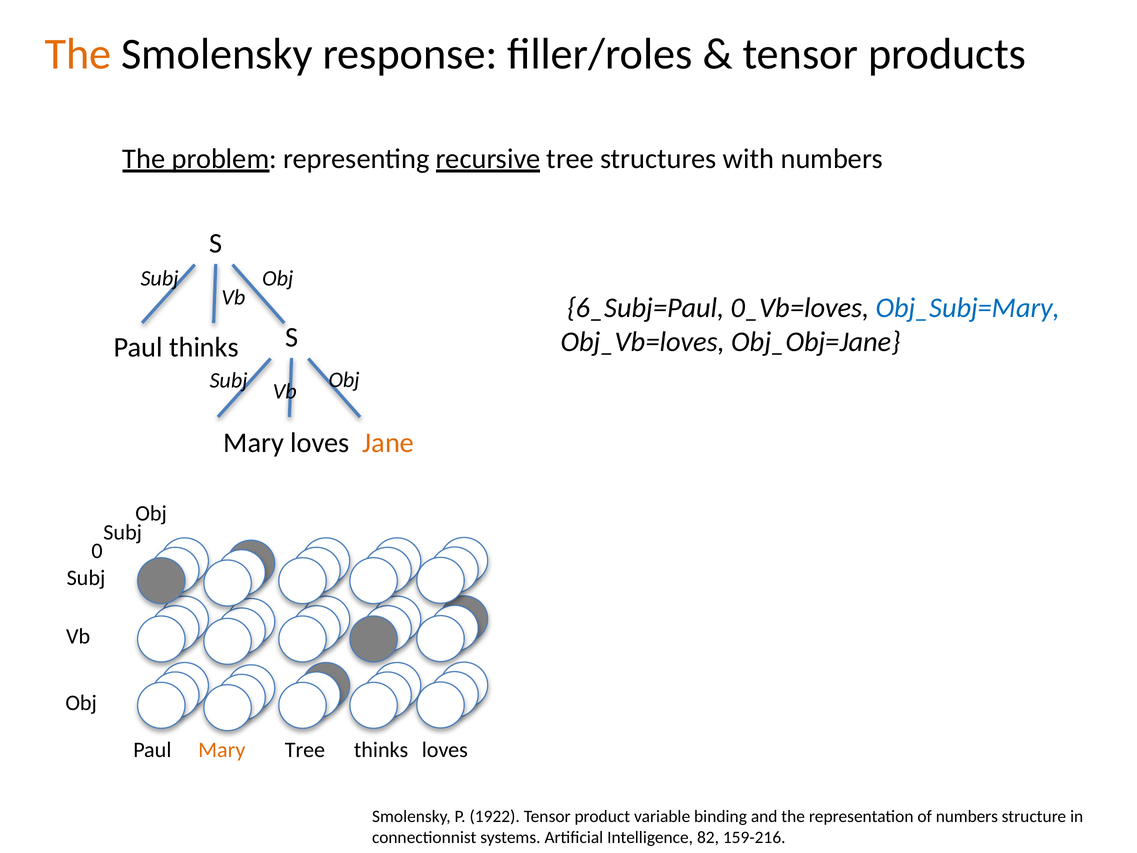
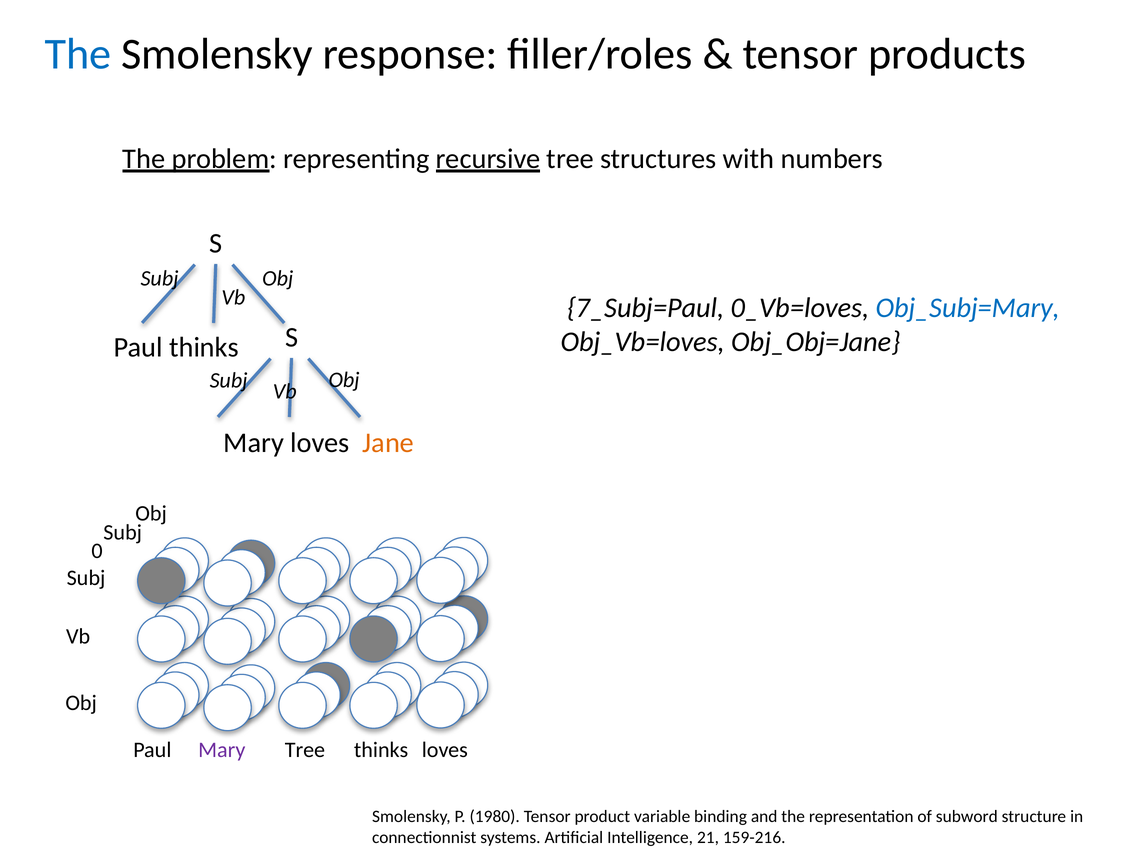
The colour: orange -> blue (78, 54)
6_Subj=Paul: 6_Subj=Paul -> 7_Subj=Paul (646, 308)
Mary colour: orange -> purple (222, 750)
1922: 1922 -> 1980 (495, 816)
of numbers: numbers -> subword (967, 816)
82: 82 -> 21 (708, 837)
